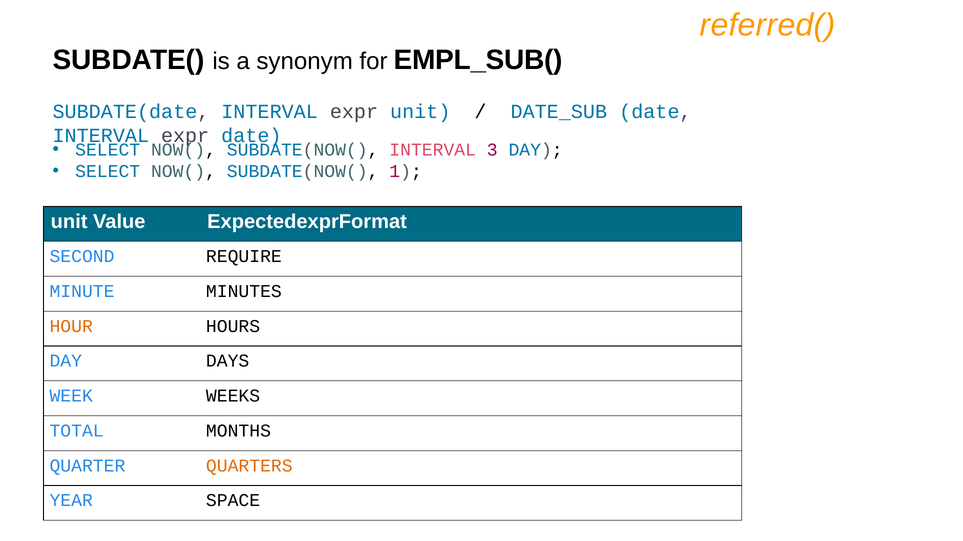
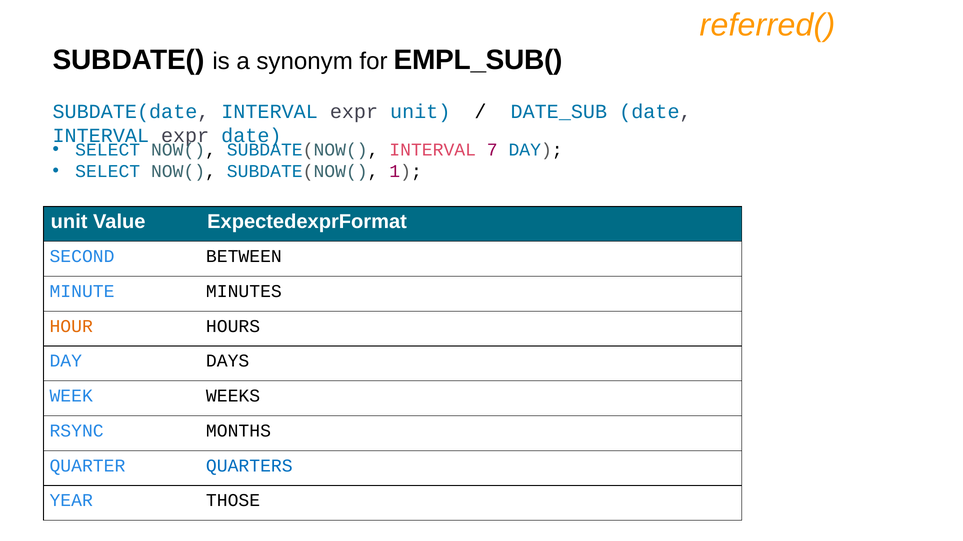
3: 3 -> 7 (492, 150)
REQUIRE: REQUIRE -> BETWEEN (244, 257)
TOTAL: TOTAL -> RSYNC (77, 431)
QUARTERS colour: orange -> blue (249, 466)
SPACE: SPACE -> THOSE (233, 501)
